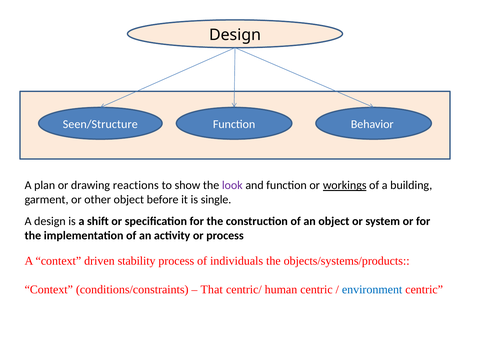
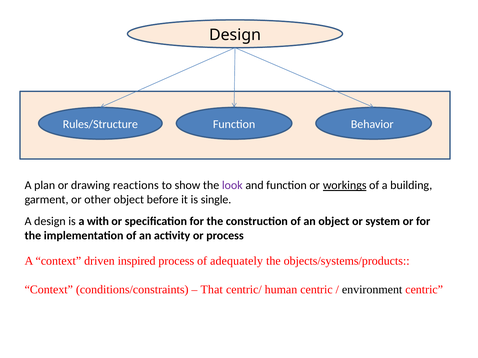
Seen/Structure: Seen/Structure -> Rules/Structure (100, 124)
shift: shift -> with (98, 221)
stability: stability -> inspired (137, 261)
individuals: individuals -> adequately (237, 261)
environment colour: blue -> black (372, 290)
